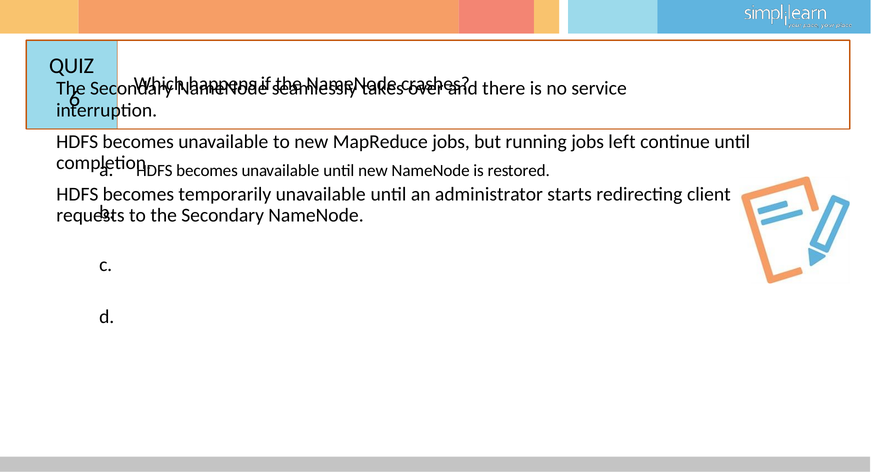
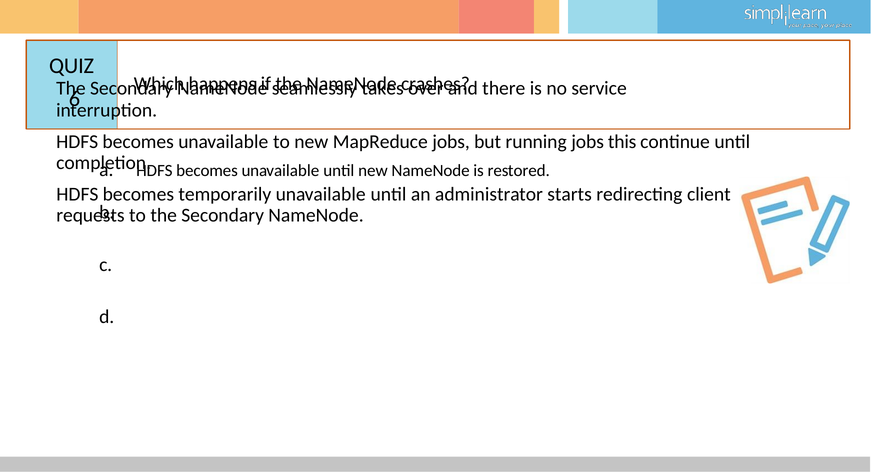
left: left -> this (622, 142)
